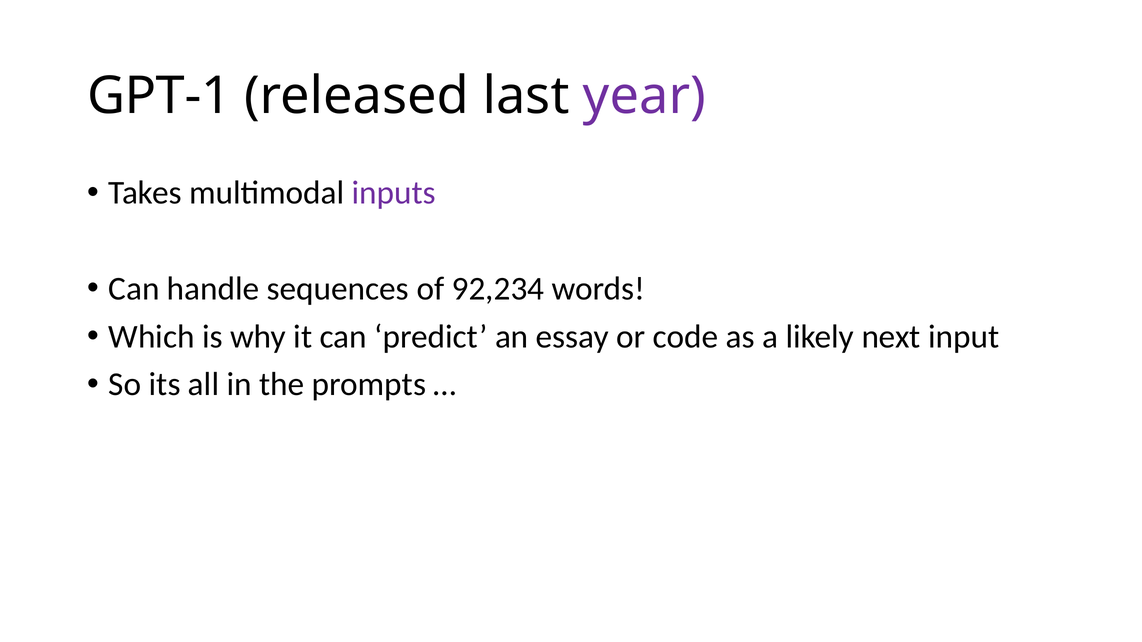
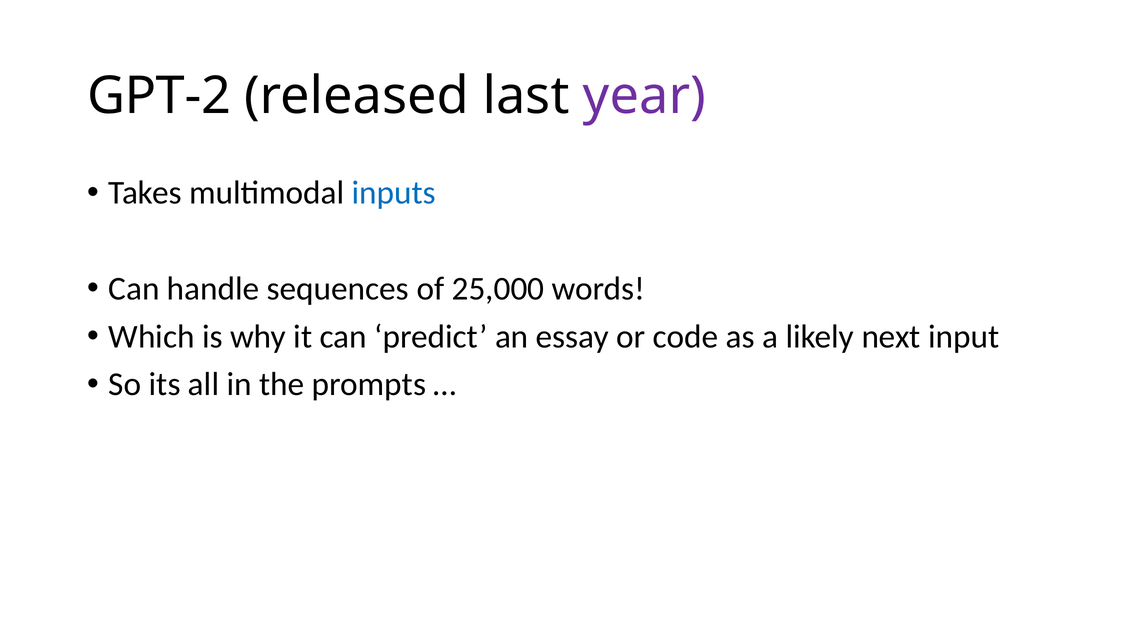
GPT-1: GPT-1 -> GPT-2 (159, 96)
inputs colour: purple -> blue (394, 193)
92,234: 92,234 -> 25,000 (498, 289)
